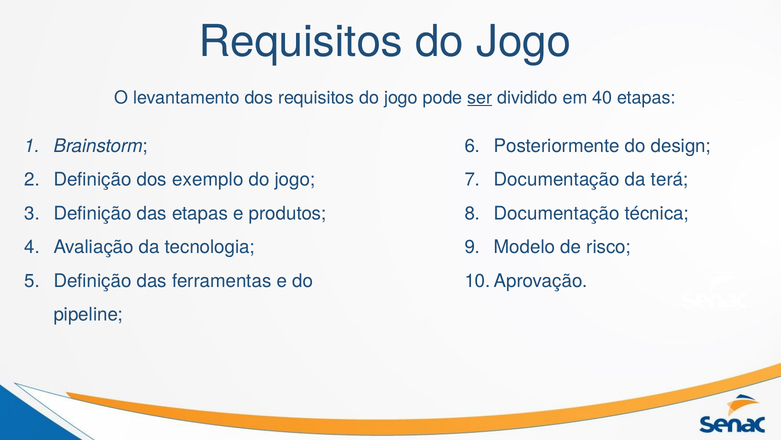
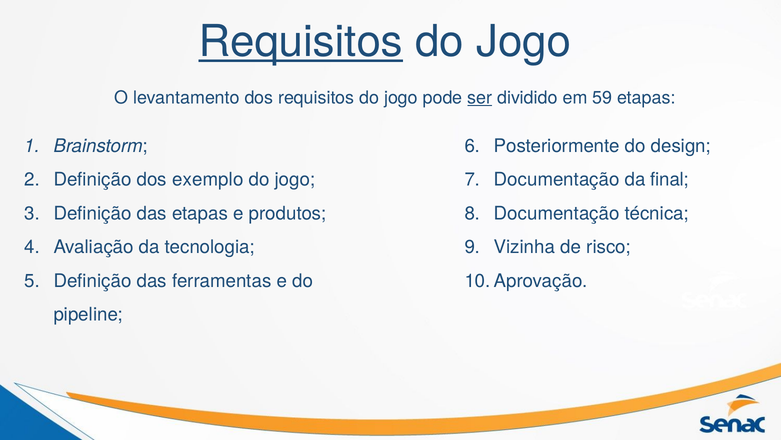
Requisitos underline: none -> present (301, 42)
40: 40 -> 59 (602, 98)
terá: terá -> final (670, 179)
Modelo: Modelo -> Vizinha (524, 247)
